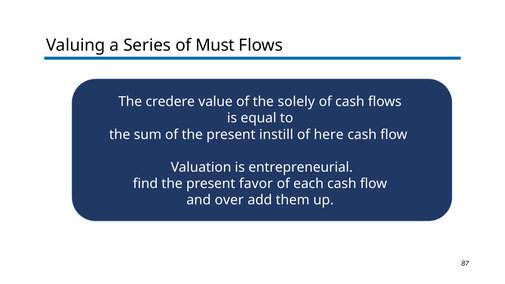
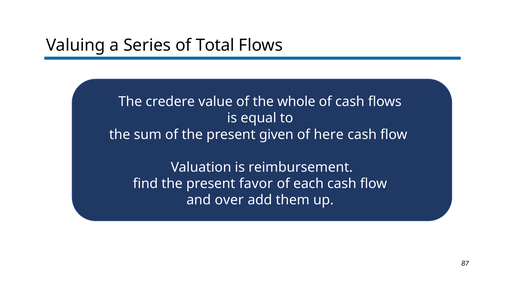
Must: Must -> Total (215, 45)
solely: solely -> whole (296, 102)
instill: instill -> given (276, 135)
entrepreneurial: entrepreneurial -> reimbursement (301, 167)
